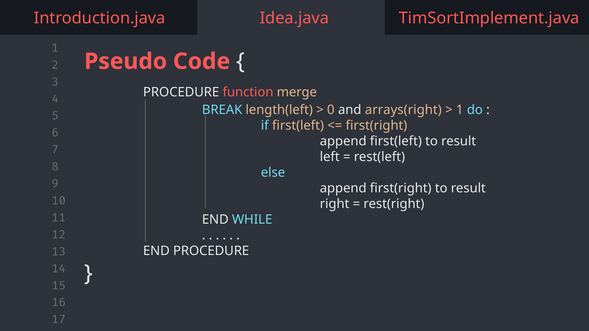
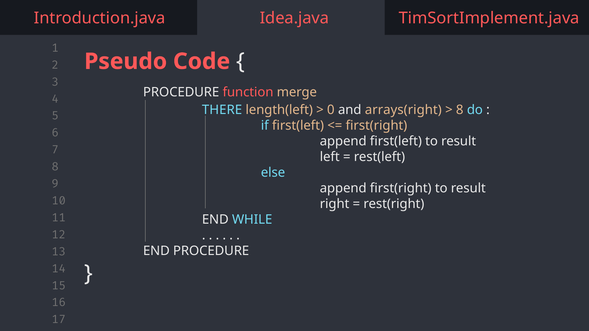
BREAK: BREAK -> THERE (222, 110)
1: 1 -> 8 (460, 110)
